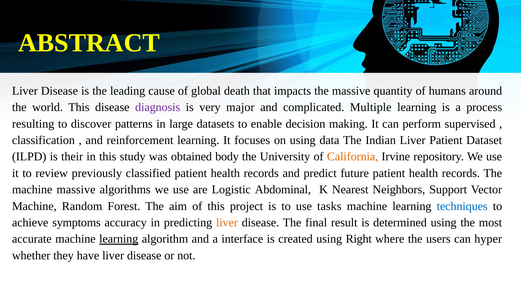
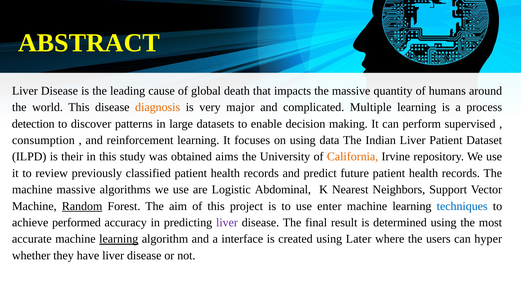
diagnosis colour: purple -> orange (158, 107)
resulting: resulting -> detection (33, 124)
classification: classification -> consumption (43, 140)
body: body -> aims (227, 157)
Random underline: none -> present (82, 206)
tasks: tasks -> enter (329, 206)
symptoms: symptoms -> performed (76, 223)
liver colour: orange -> purple (227, 223)
Right: Right -> Later (359, 239)
